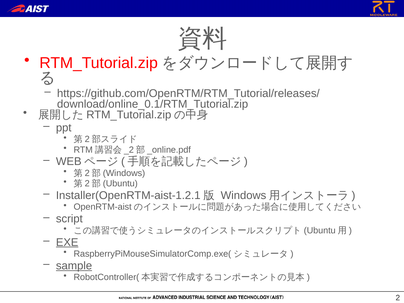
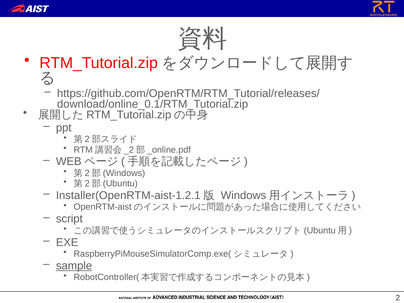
EXE underline: present -> none (67, 242)
